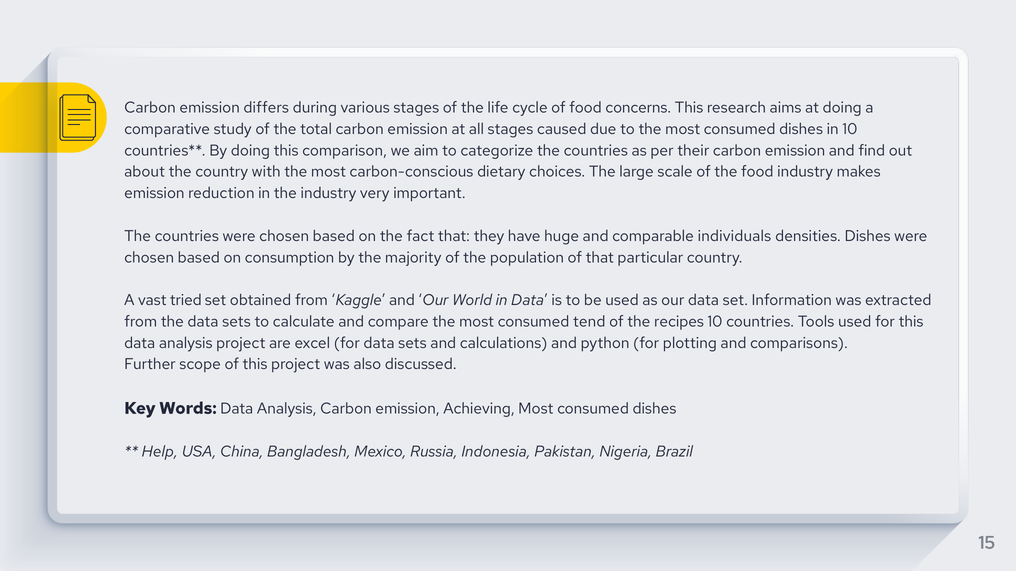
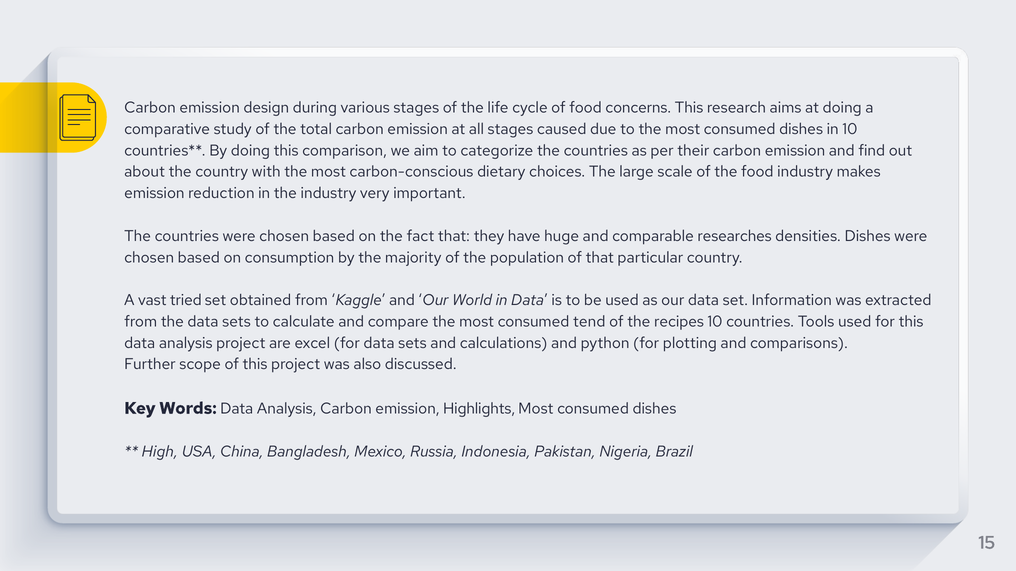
differs: differs -> design (266, 108)
individuals: individuals -> researches (735, 236)
Achieving: Achieving -> Highlights (479, 409)
Help: Help -> High (160, 452)
